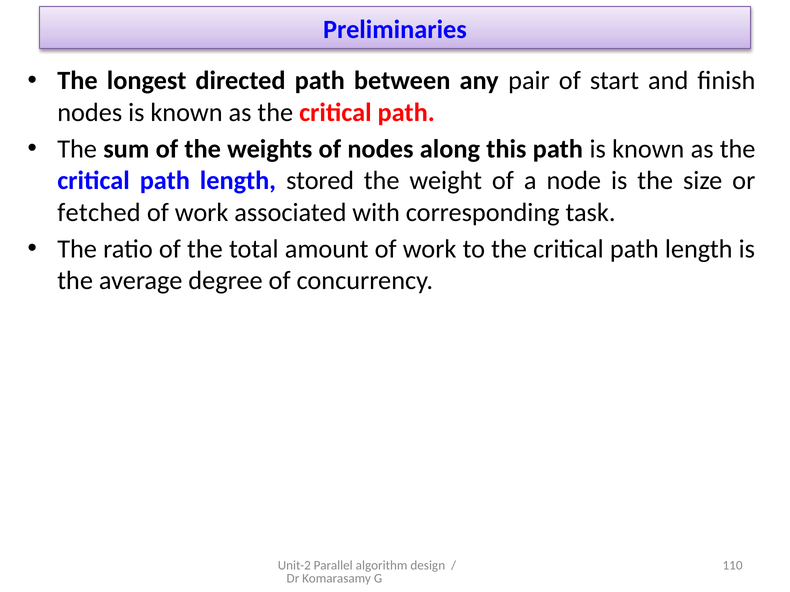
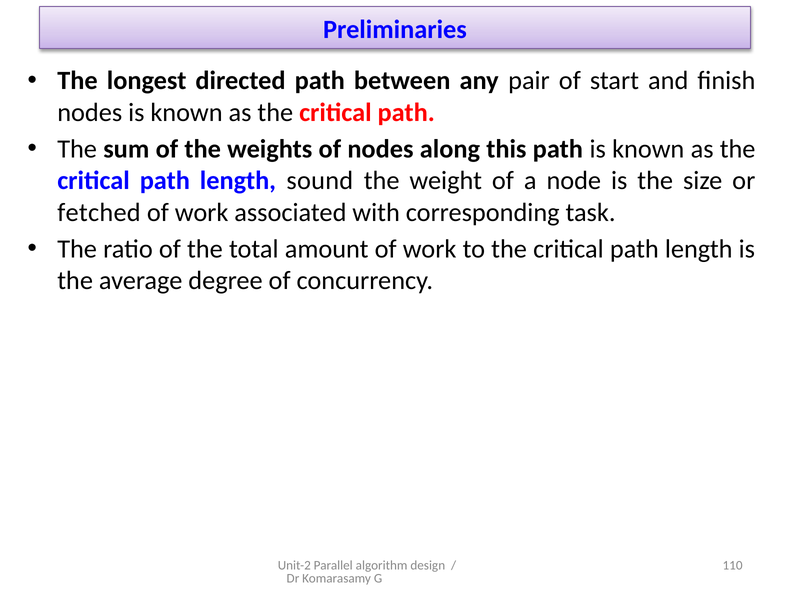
stored: stored -> sound (320, 181)
